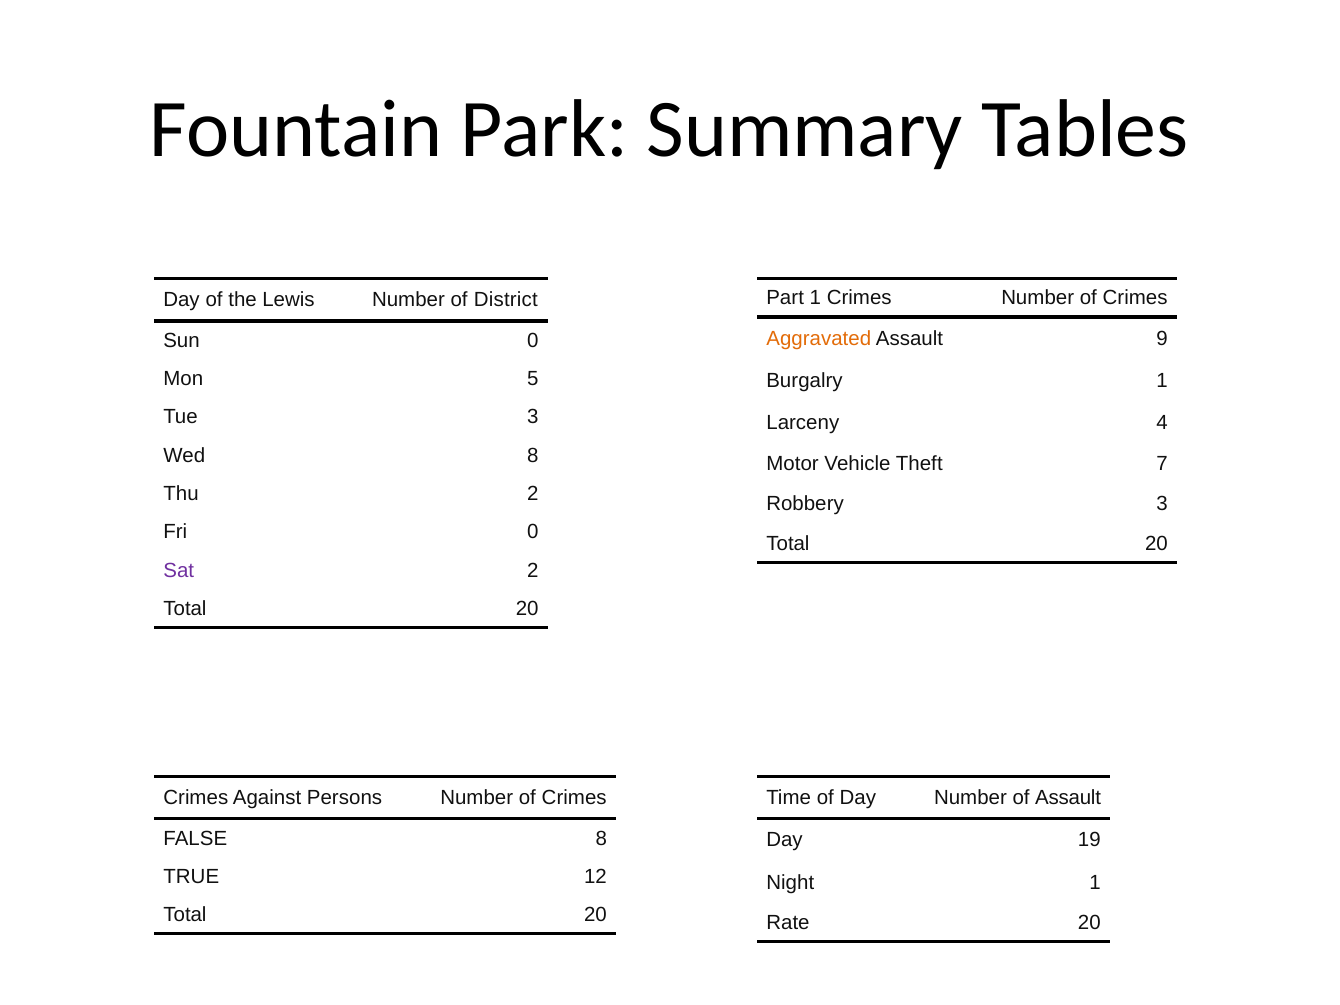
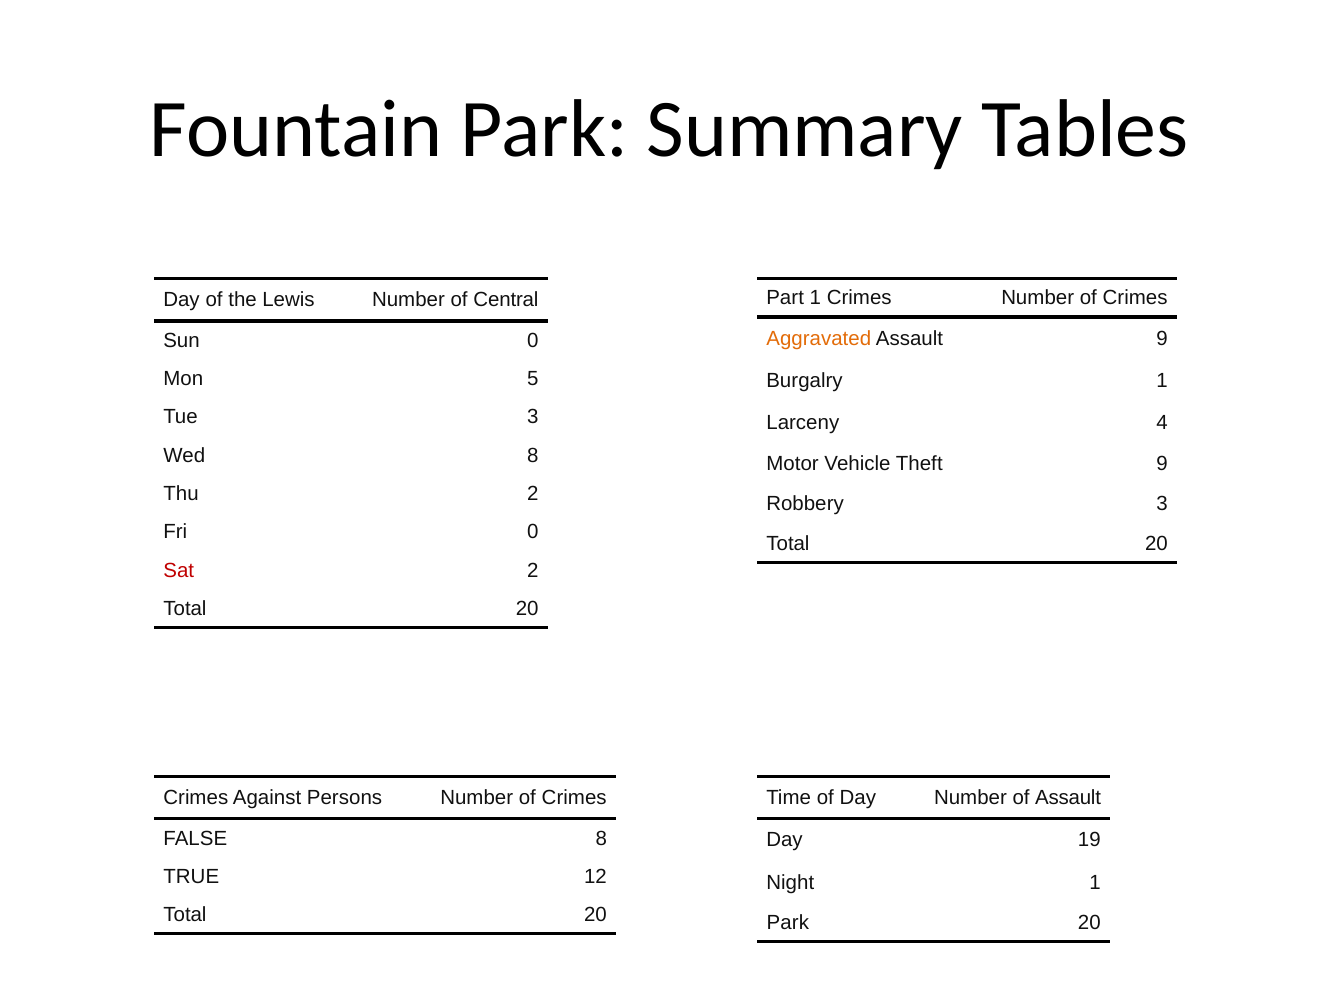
District: District -> Central (506, 300)
Theft 7: 7 -> 9 (1162, 463)
Sat colour: purple -> red (179, 570)
Rate: Rate -> Park (788, 923)
